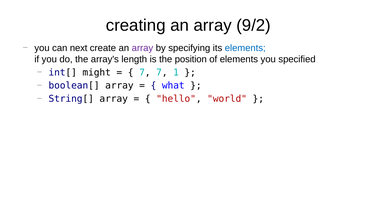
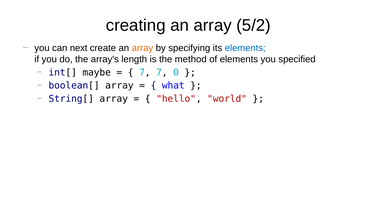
9/2: 9/2 -> 5/2 (254, 25)
array colour: purple -> orange (142, 48)
position: position -> method (191, 59)
might: might -> maybe (97, 72)
1: 1 -> 0 (176, 72)
